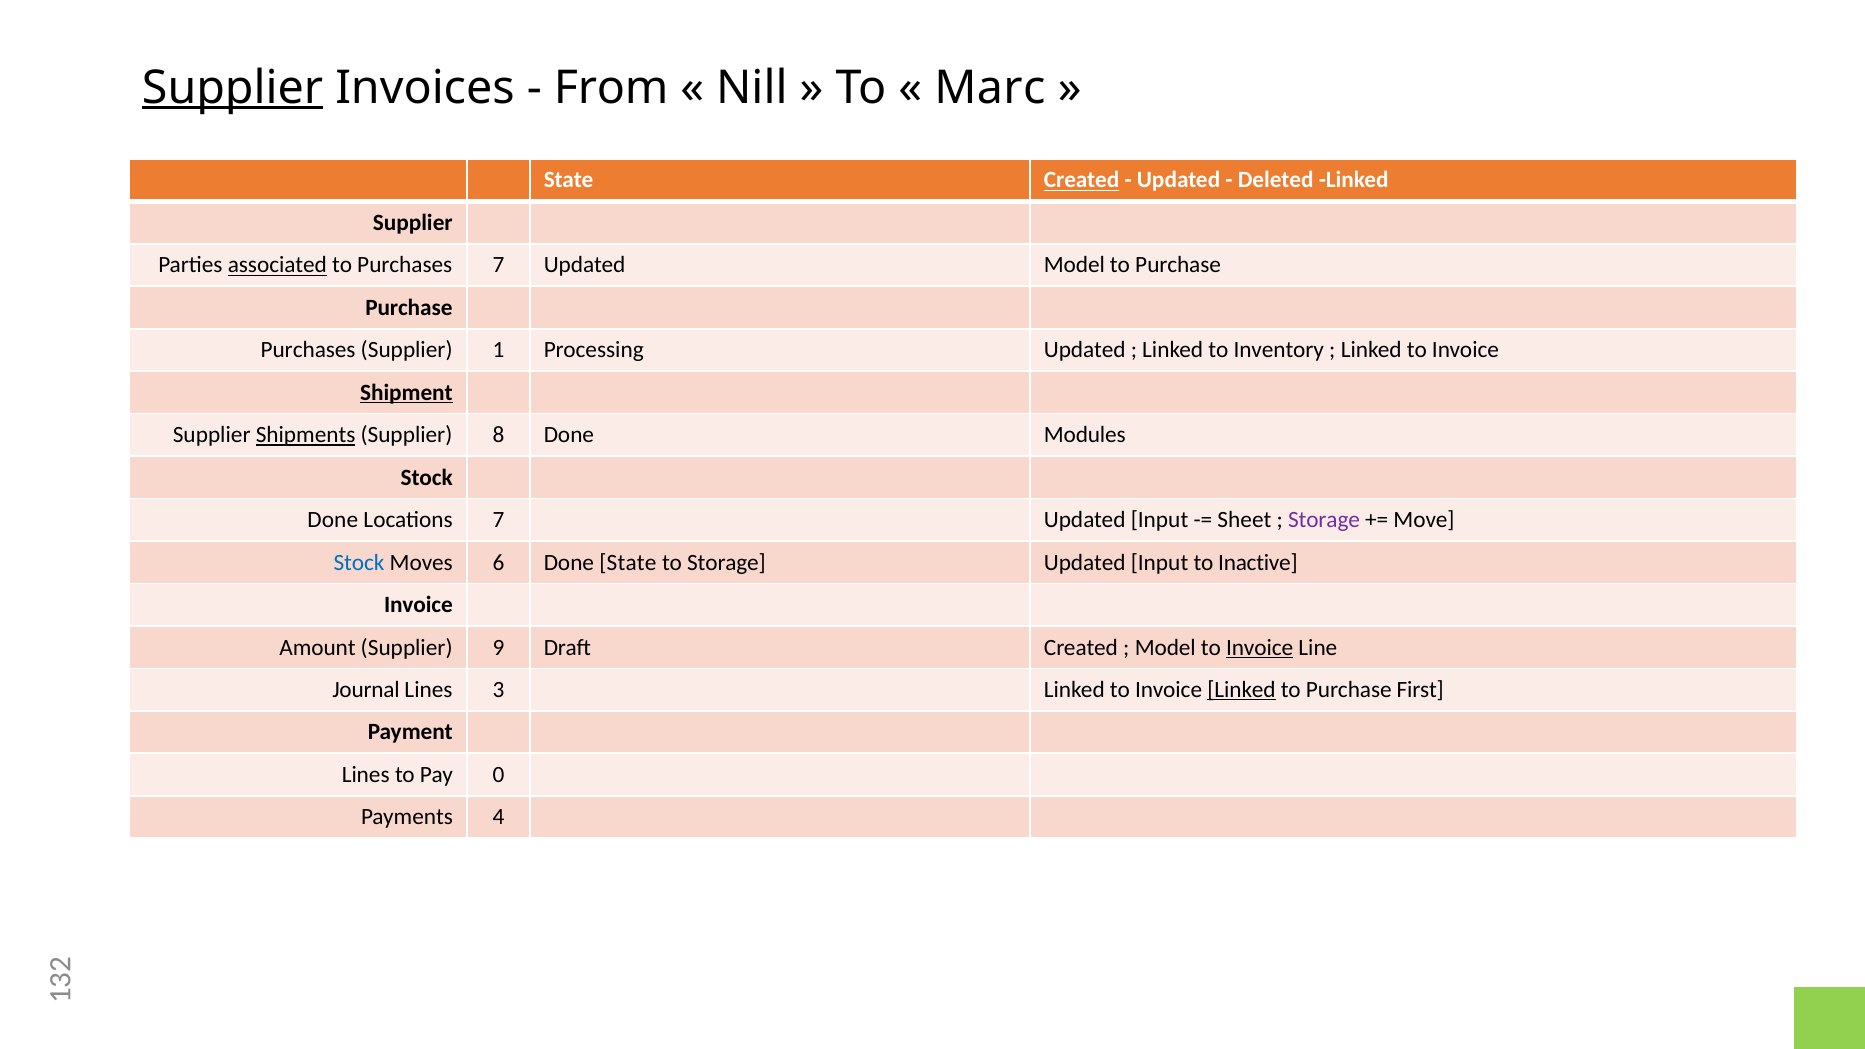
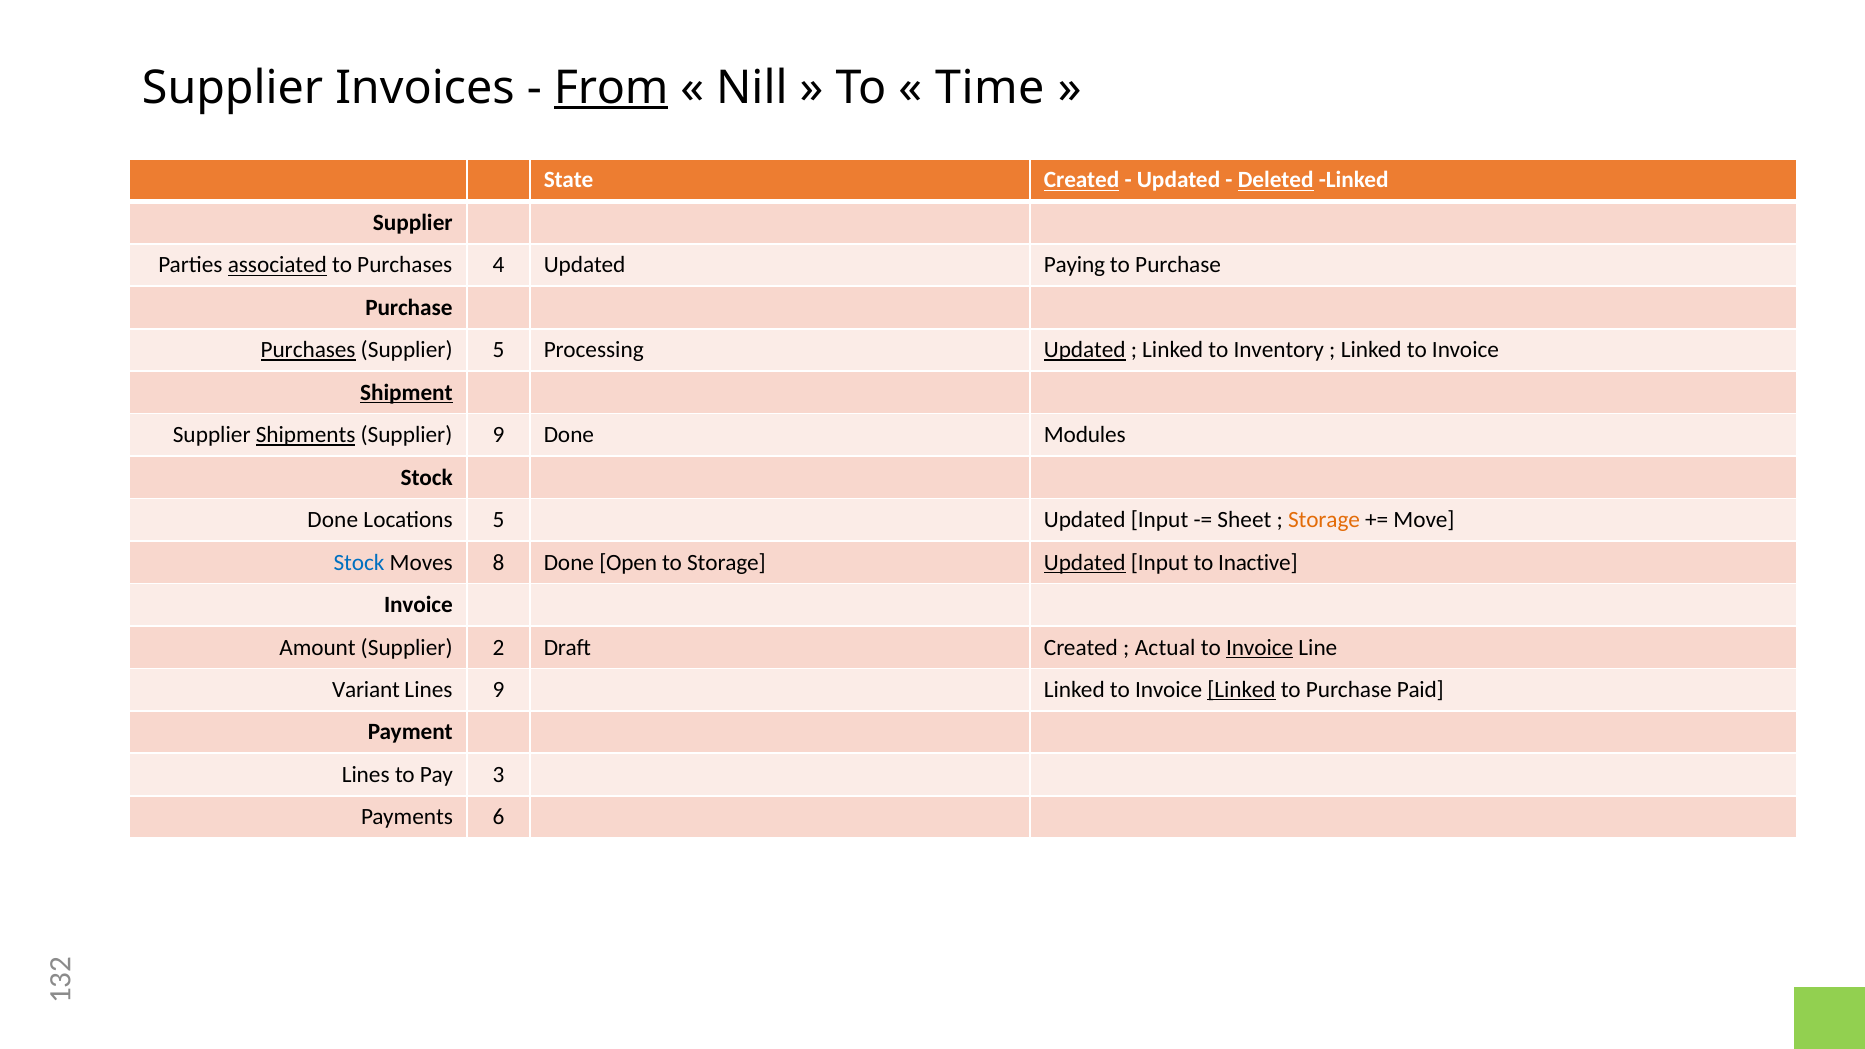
Supplier underline: present -> none (233, 88)
From underline: none -> present (611, 88)
Marc: Marc -> Time (990, 88)
Deleted underline: none -> present (1276, 180)
Purchases 7: 7 -> 4 (498, 265)
Updated Model: Model -> Paying (1074, 265)
Purchases underline: none -> present (308, 350)
Supplier 1: 1 -> 5 (498, 350)
Updated underline: none -> present (1085, 350)
Supplier 8: 8 -> 9 (498, 435)
Locations 7: 7 -> 5 (498, 520)
Storage colour: purple -> orange (1324, 520)
6: 6 -> 8 (498, 562)
Done State: State -> Open (628, 562)
Updated underline: none -> present (1085, 562)
Supplier 9: 9 -> 2 (498, 647)
Model: Model -> Actual (1165, 647)
Journal: Journal -> Variant (366, 690)
Lines 3: 3 -> 9 (498, 690)
First: First -> Paid (1420, 690)
Pay 0: 0 -> 3 (498, 775)
4: 4 -> 6 (498, 817)
